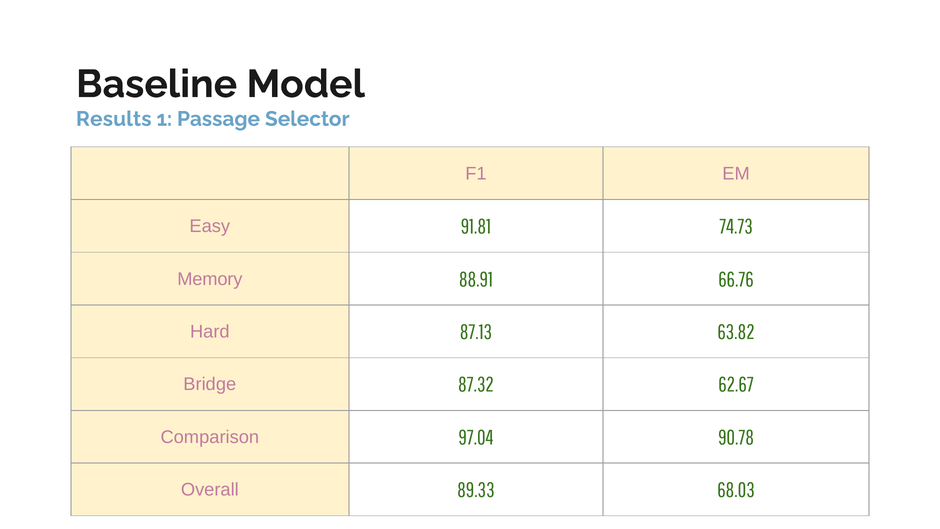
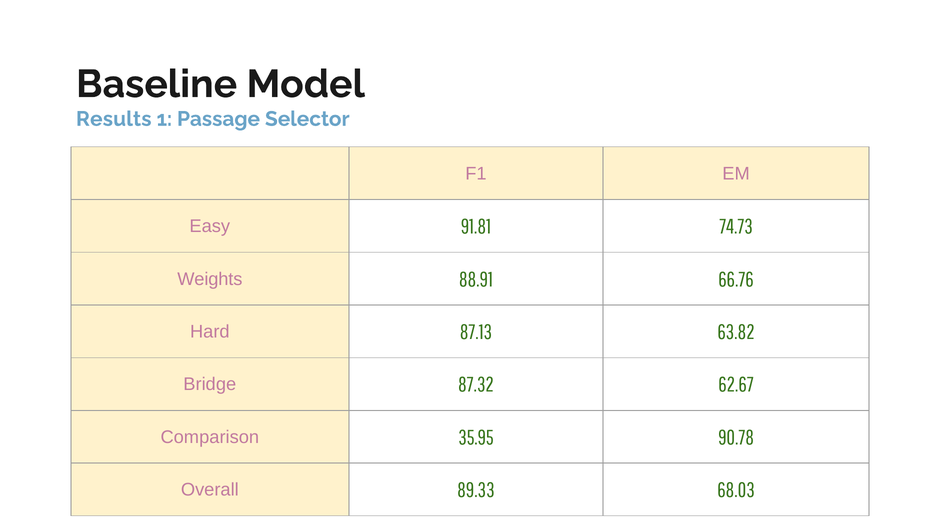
Memory: Memory -> Weights (210, 279)
97.04: 97.04 -> 35.95 (476, 438)
